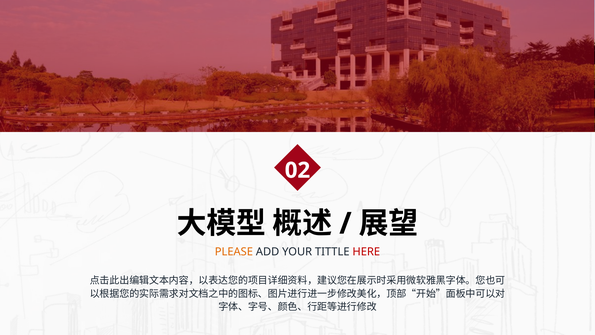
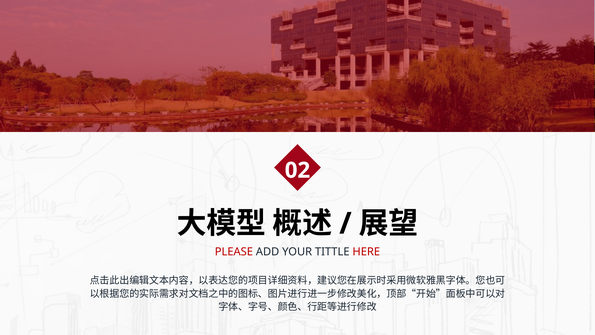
PLEASE colour: orange -> red (234, 251)
